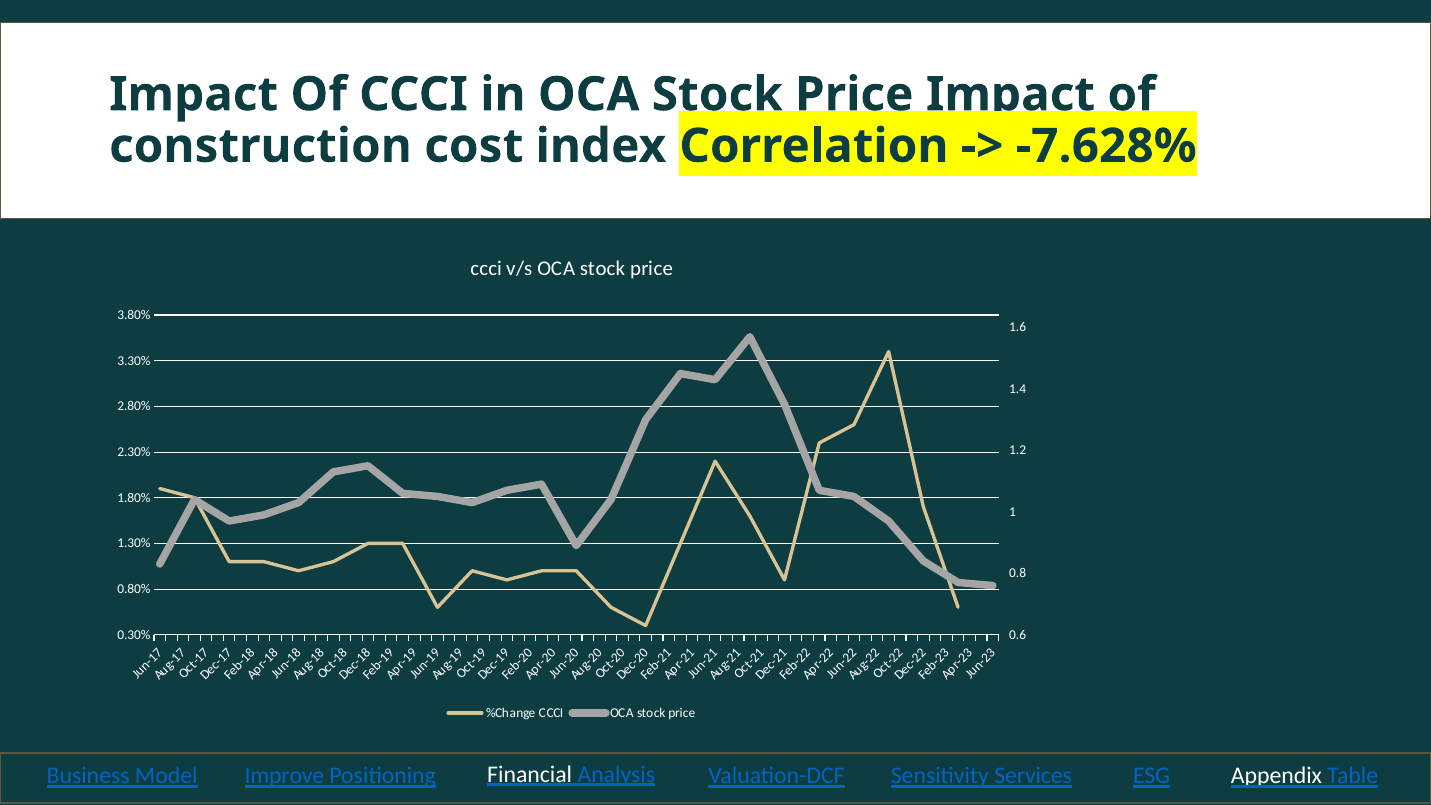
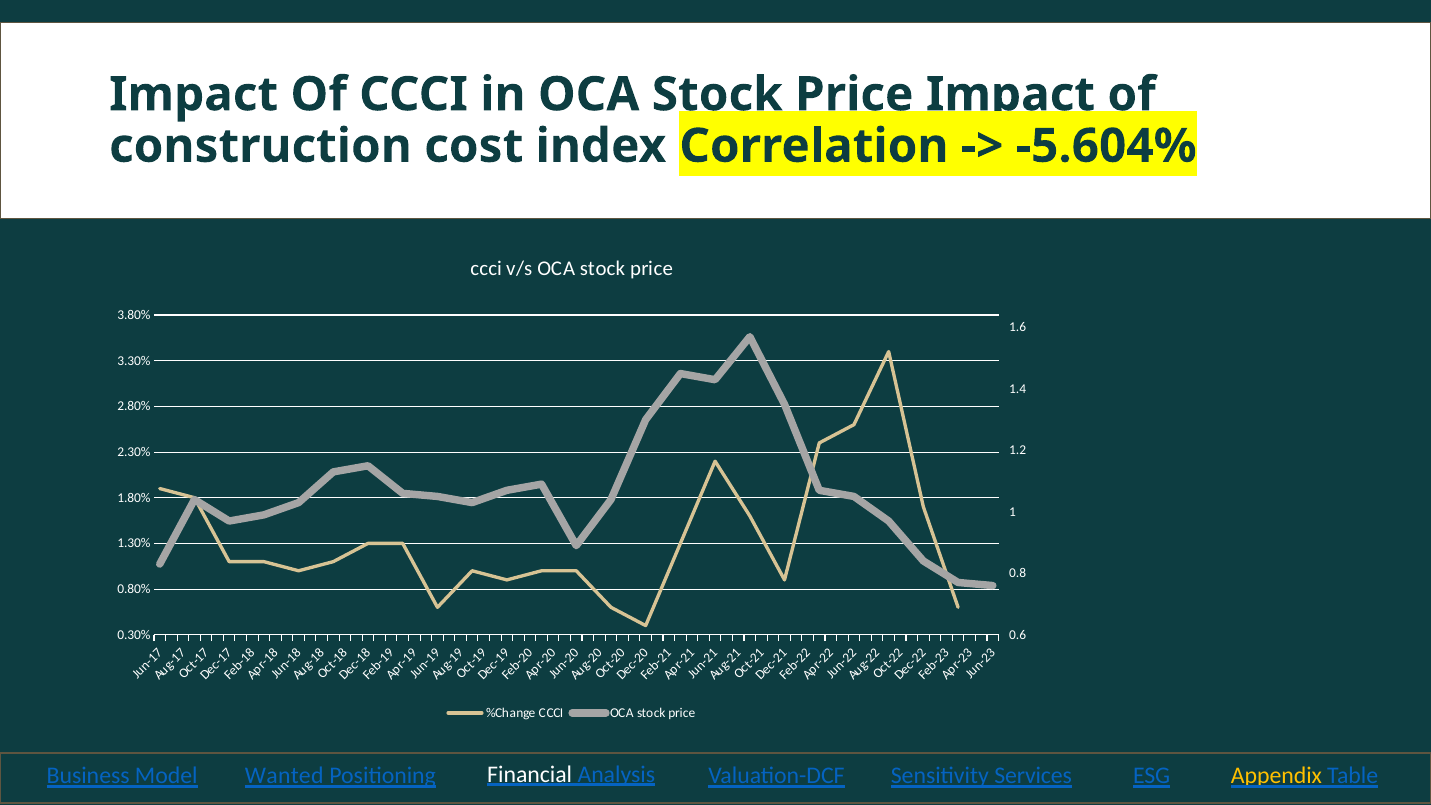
-7.628%: -7.628% -> -5.604% (1106, 146)
Improve: Improve -> Wanted (284, 776)
Appendix colour: white -> yellow (1276, 776)
